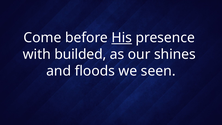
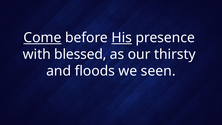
Come underline: none -> present (42, 38)
builded: builded -> blessed (80, 54)
shines: shines -> thirsty (175, 54)
